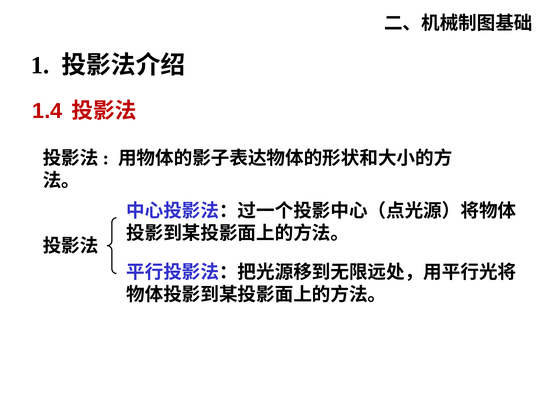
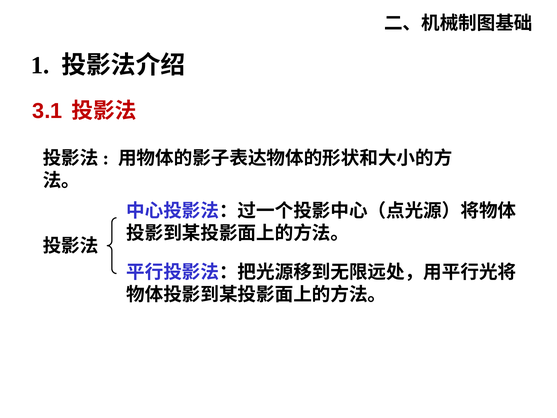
1.4: 1.4 -> 3.1 (47, 111)
